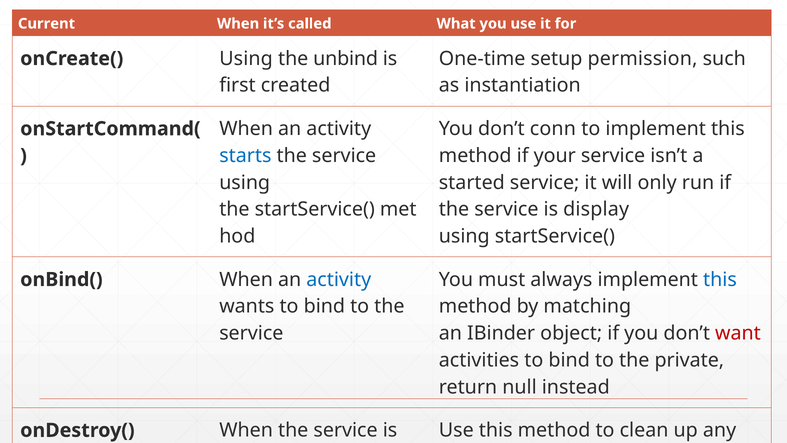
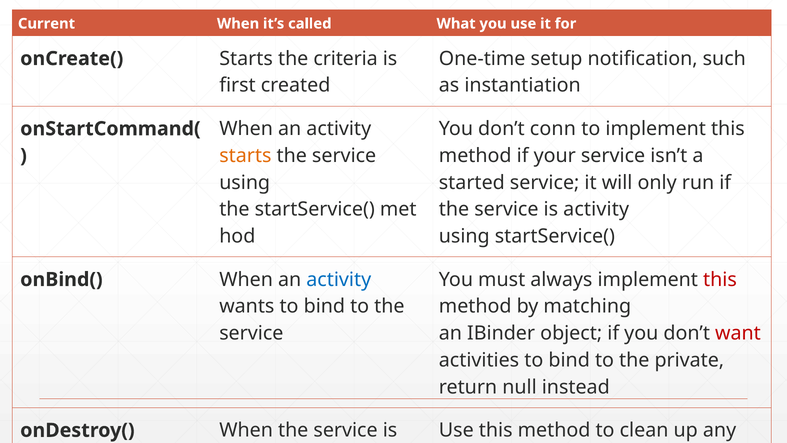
permission: permission -> notification (643, 59)
onCreate( Using: Using -> Starts (246, 59)
unbind: unbind -> criteria (346, 59)
starts colour: blue -> orange (245, 156)
is display: display -> activity (596, 209)
this colour: blue -> red (720, 279)
